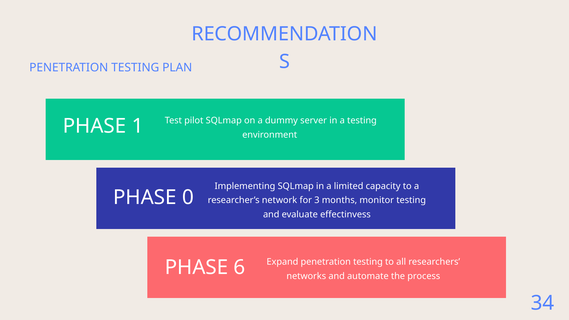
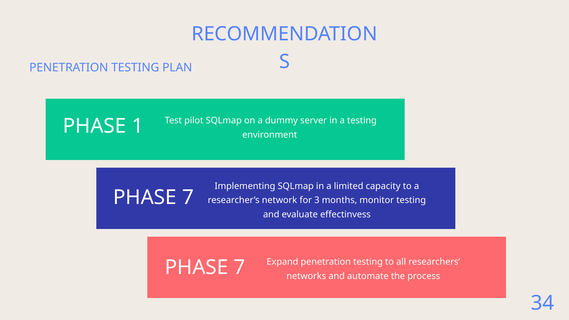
0: 0 -> 7 (188, 197)
6: 6 -> 7 (240, 267)
